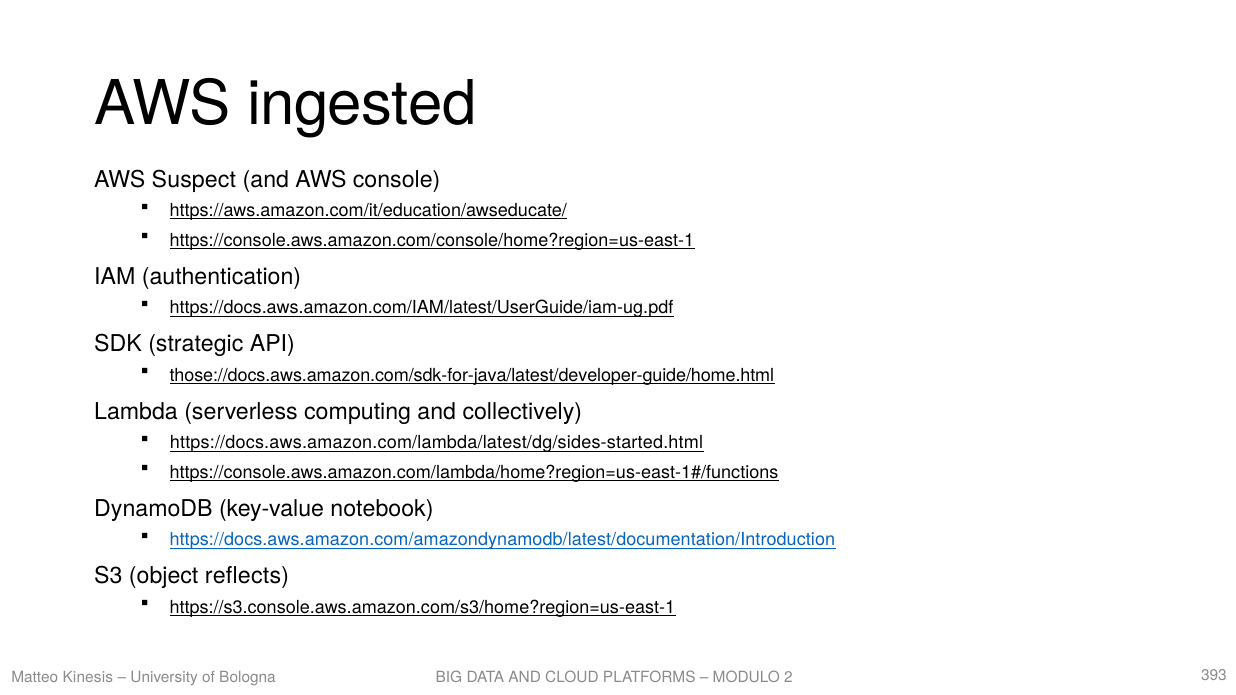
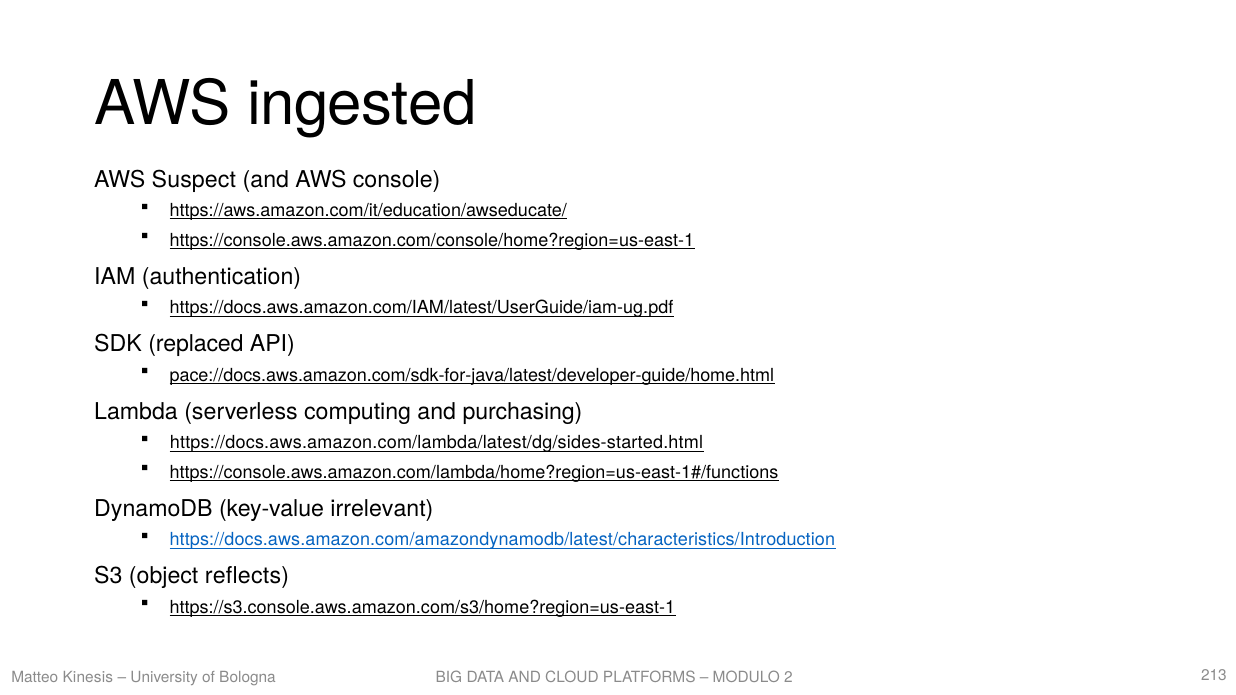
strategic: strategic -> replaced (196, 344)
those://docs.aws.amazon.com/sdk-for-java/latest/developer-guide/home.html: those://docs.aws.amazon.com/sdk-for-java/latest/developer-guide/home.html -> pace://docs.aws.amazon.com/sdk-for-java/latest/developer-guide/home.html (472, 375)
collectively: collectively -> purchasing (522, 412)
notebook: notebook -> irrelevant (382, 509)
https://docs.aws.amazon.com/amazondynamodb/latest/documentation/Introduction: https://docs.aws.amazon.com/amazondynamodb/latest/documentation/Introduction -> https://docs.aws.amazon.com/amazondynamodb/latest/characteristics/Introduction (502, 540)
393: 393 -> 213 (1214, 676)
